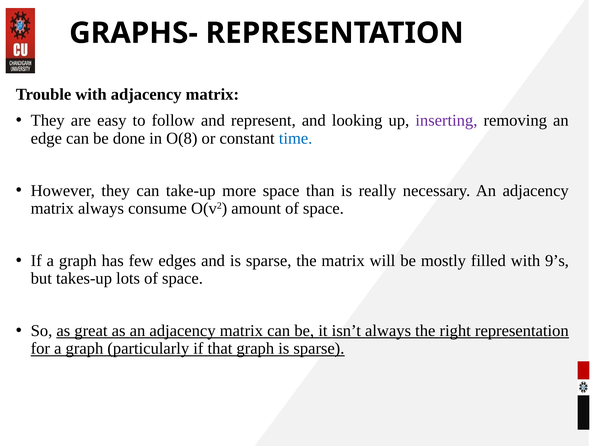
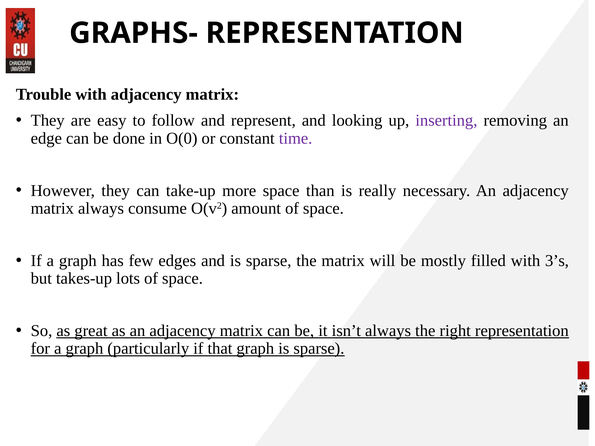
O(8: O(8 -> O(0 (182, 138)
time colour: blue -> purple (296, 138)
9’s: 9’s -> 3’s (557, 261)
